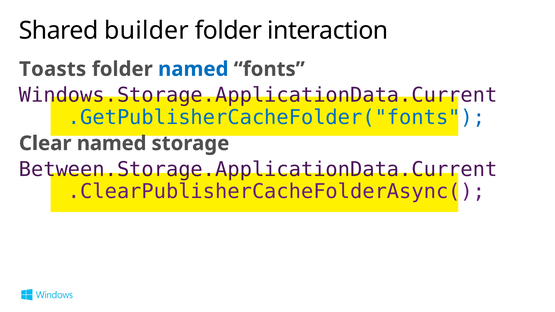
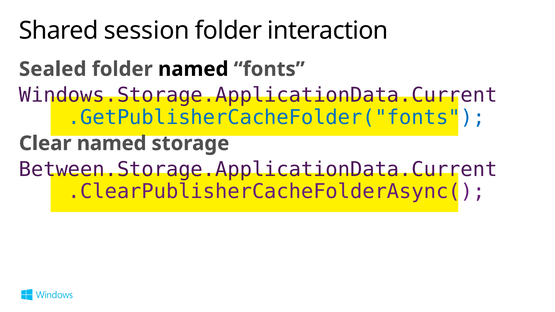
builder: builder -> session (147, 31)
Toasts: Toasts -> Sealed (53, 69)
named colour: blue -> black (193, 69)
